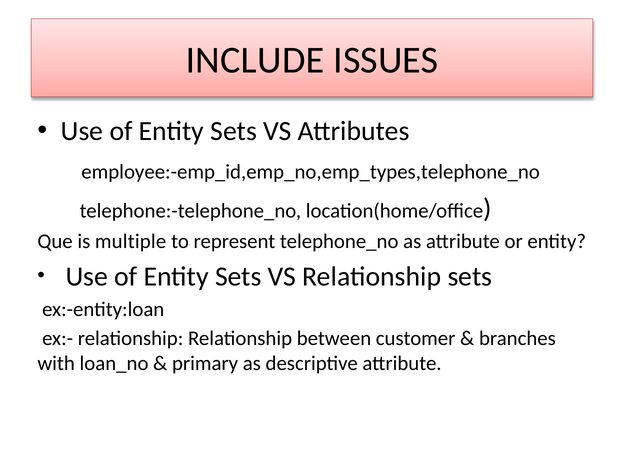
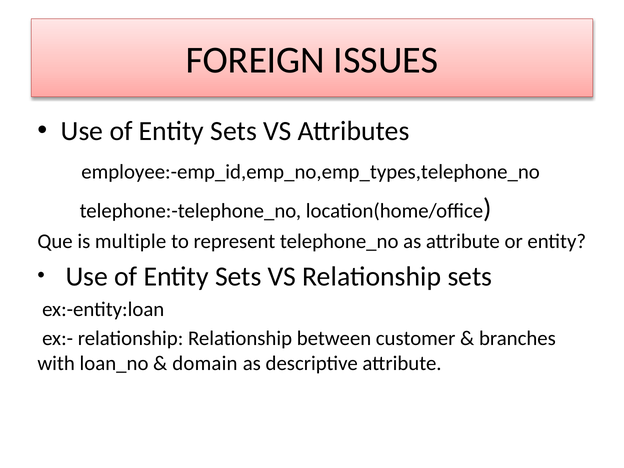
INCLUDE: INCLUDE -> FOREIGN (255, 60)
primary: primary -> domain (205, 363)
